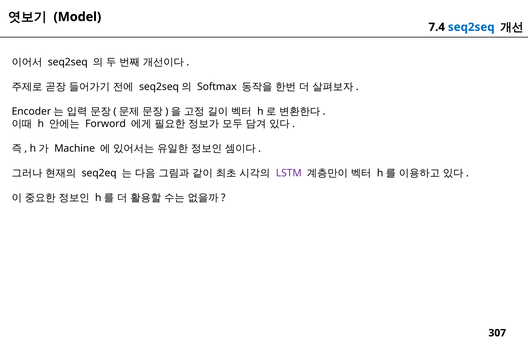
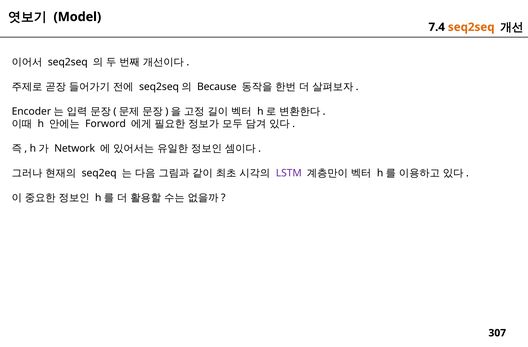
seq2seq colour: blue -> orange (471, 27)
Softmax: Softmax -> Because (217, 87)
Machine: Machine -> Network (75, 148)
